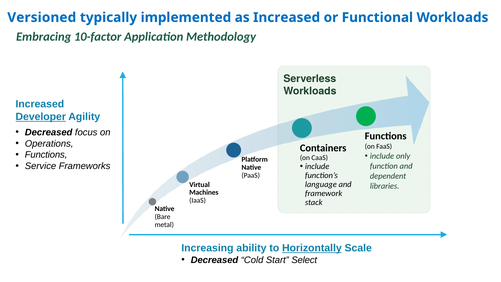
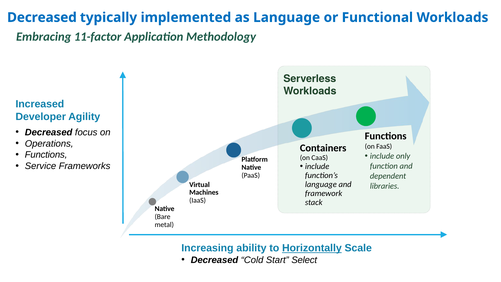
Versioned: Versioned -> Decreased (42, 17)
as Increased: Increased -> Language (287, 17)
10-factor: 10-factor -> 11-factor (98, 37)
Developer underline: present -> none (41, 117)
